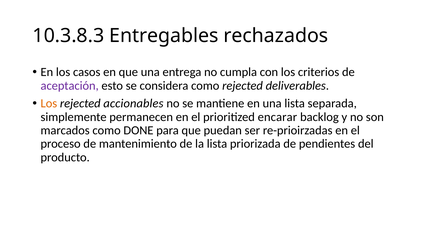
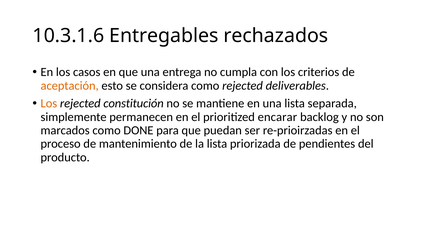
10.3.8.3: 10.3.8.3 -> 10.3.1.6 (68, 36)
aceptación colour: purple -> orange (70, 86)
accionables: accionables -> constitución (134, 104)
